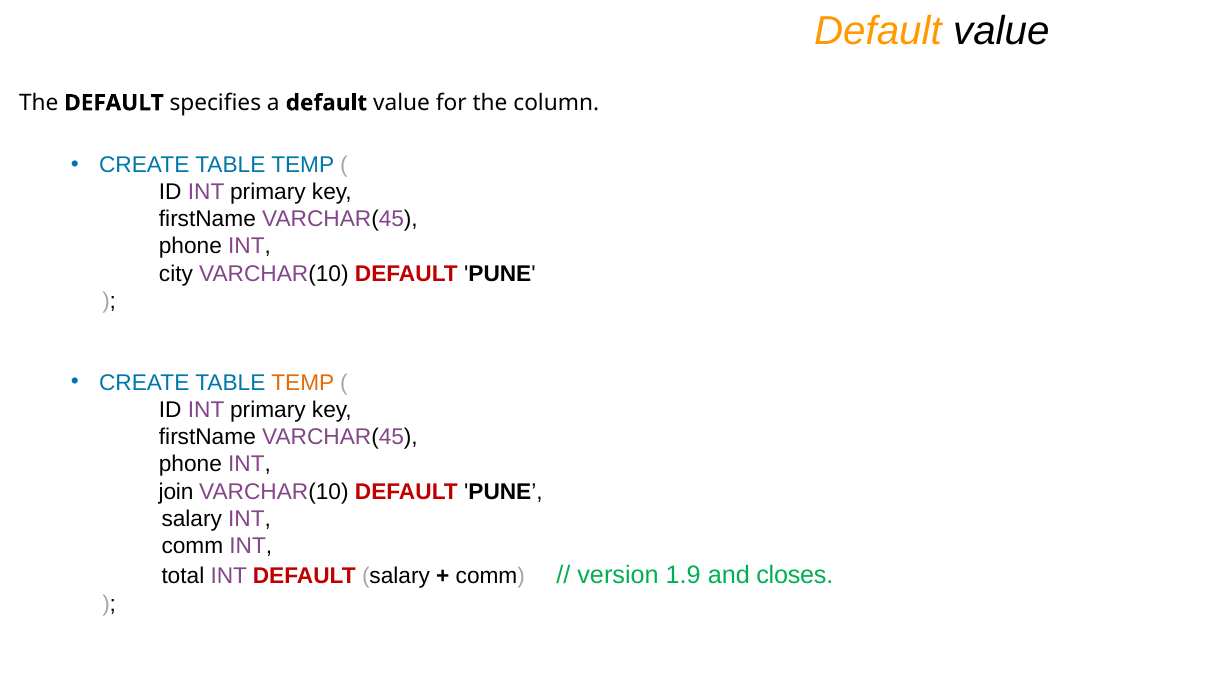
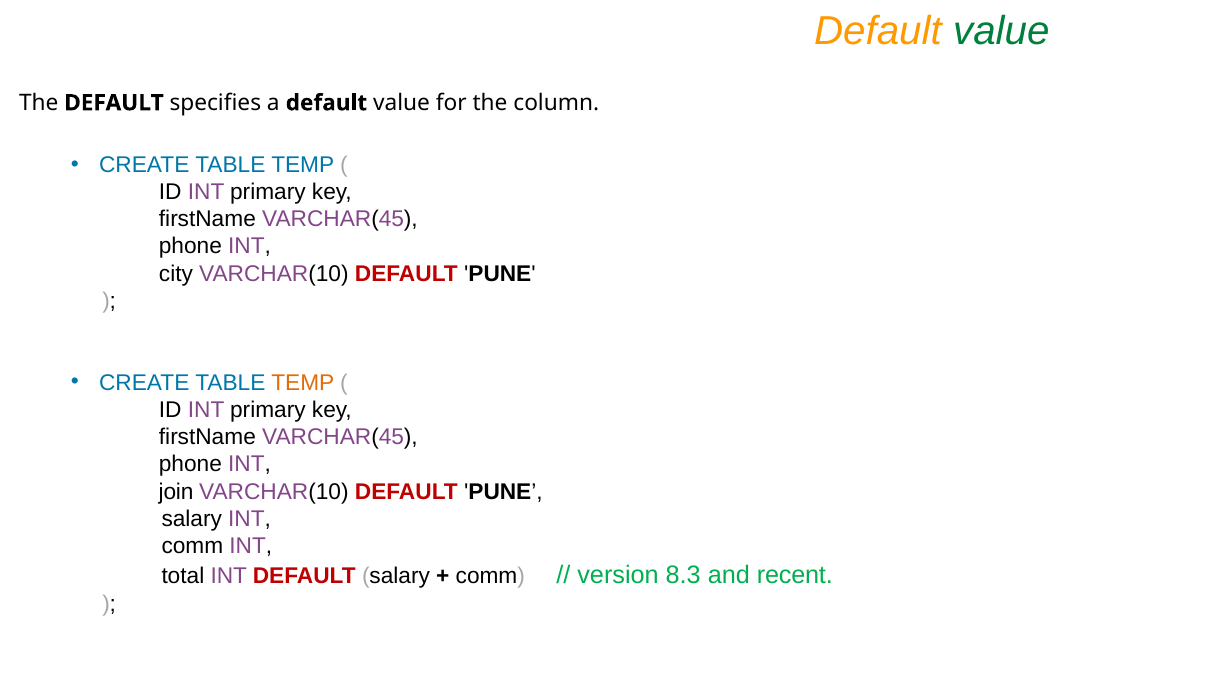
value colour: black -> green (1001, 31)
1.9: 1.9 -> 8.3 (683, 575)
closes: closes -> recent (795, 575)
